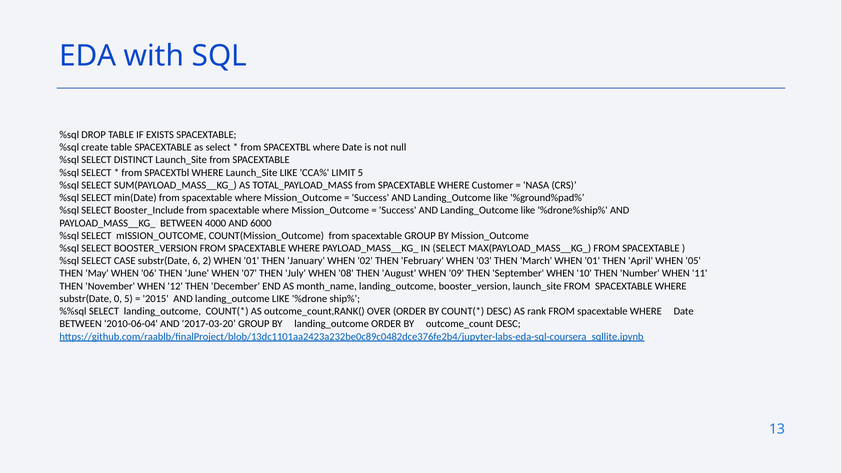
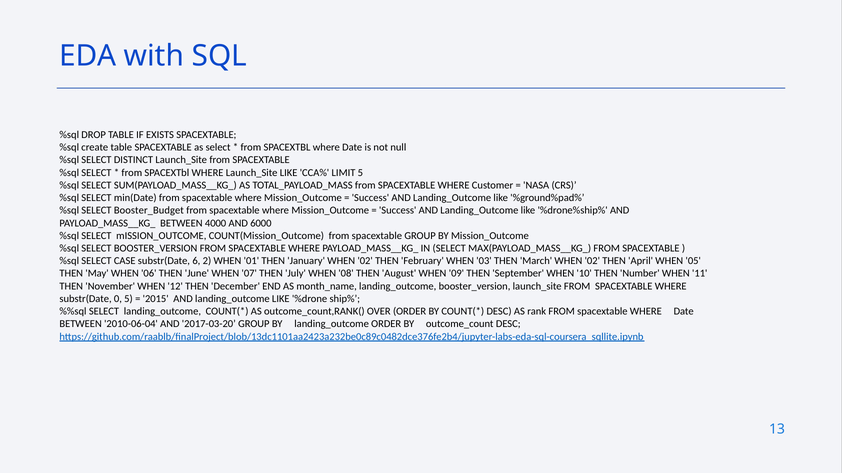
Booster_Include: Booster_Include -> Booster_Budget (149, 211)
March WHEN 01: 01 -> 02 (592, 261)
